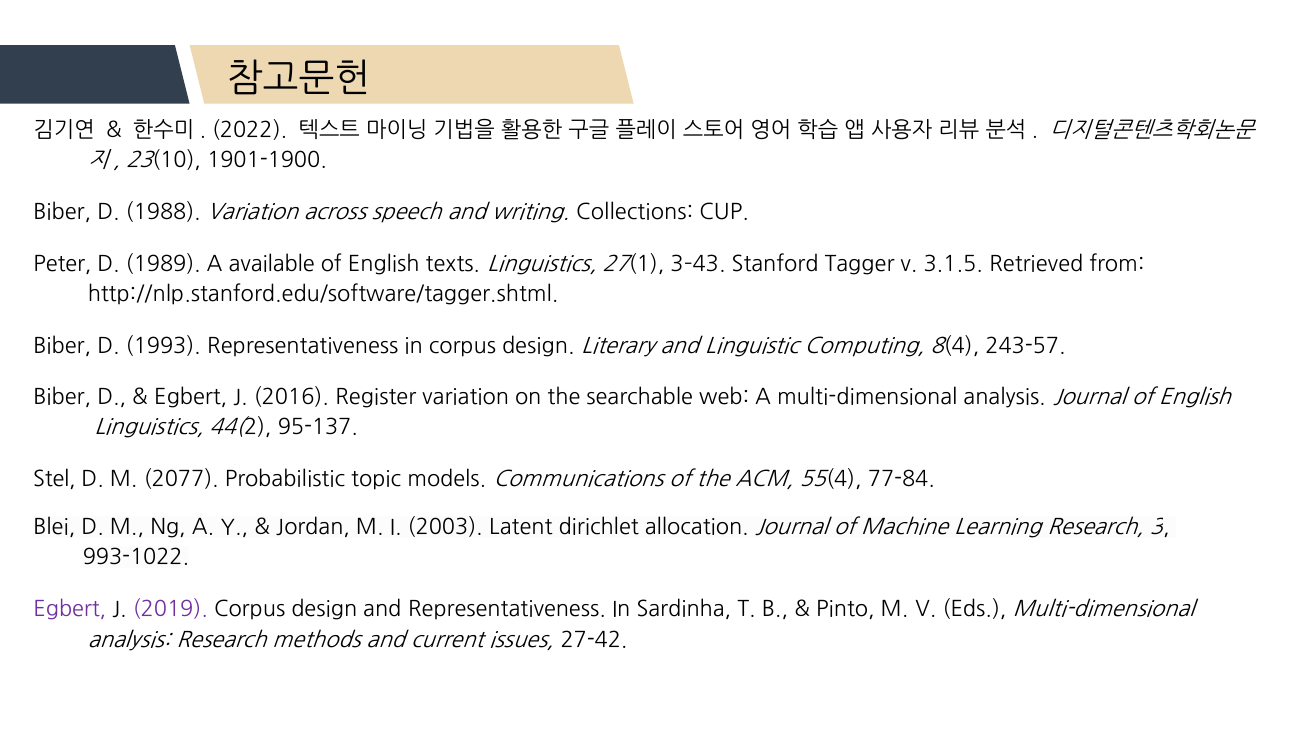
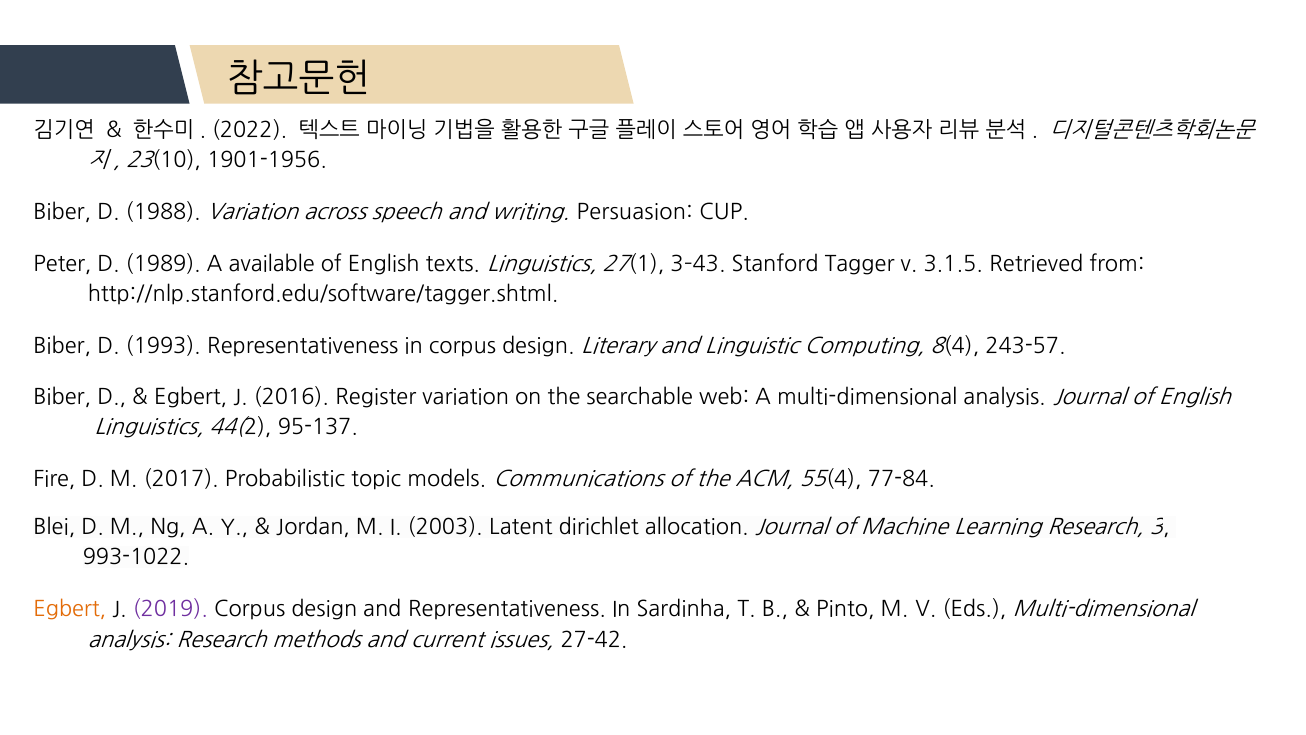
1901-1900: 1901-1900 -> 1901-1956 (267, 160)
Collections: Collections -> Persuasion (635, 212)
Stel: Stel -> Fire (54, 479)
2077: 2077 -> 2017 (181, 479)
Egbert colour: purple -> orange (70, 610)
